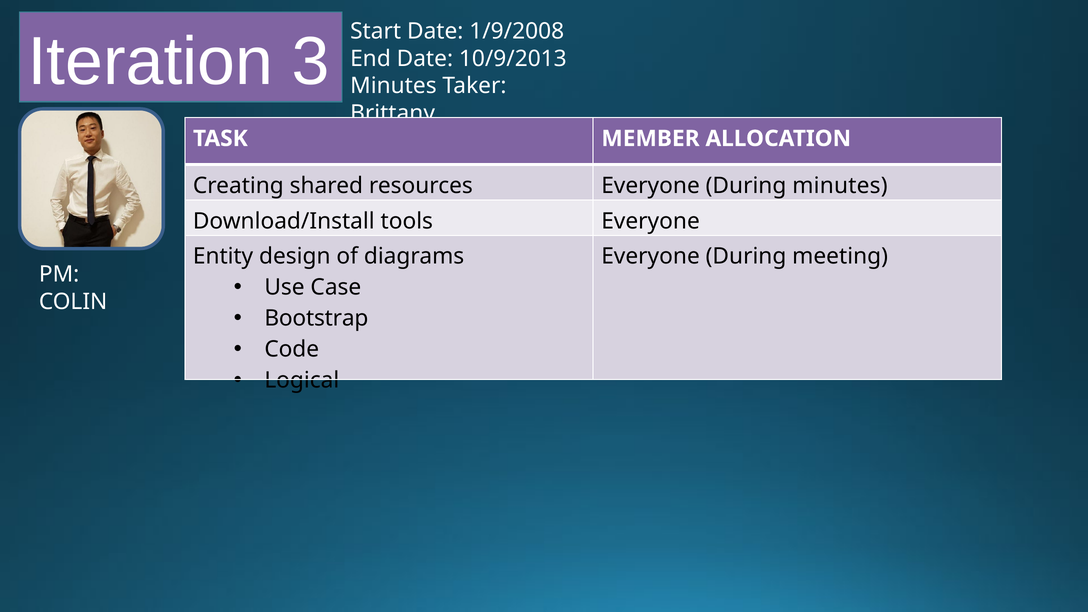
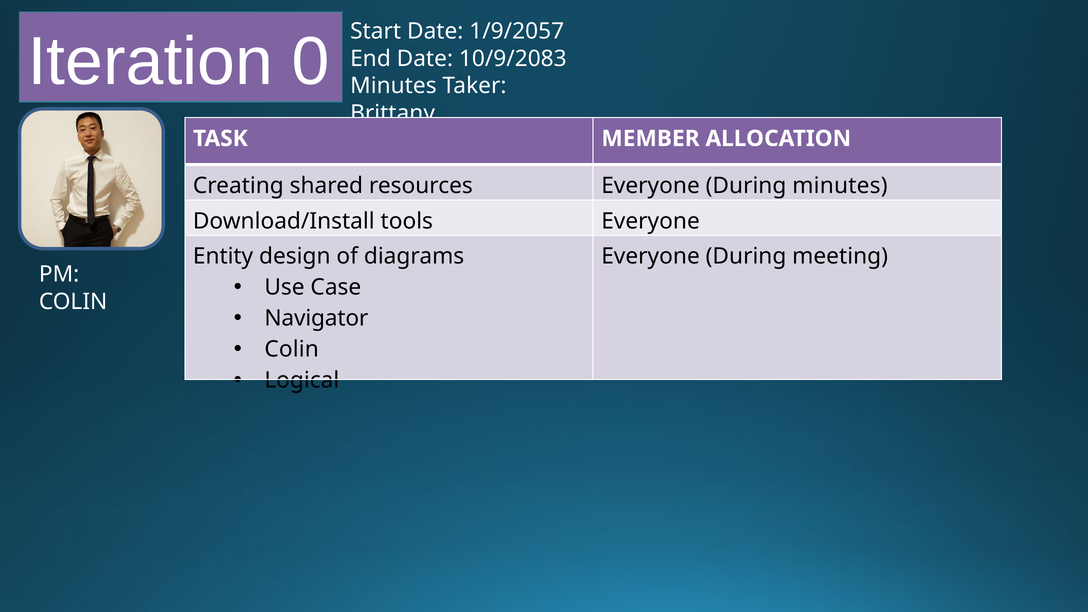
3: 3 -> 0 (311, 62)
1/9/2008: 1/9/2008 -> 1/9/2057 (517, 31)
10/9/2013: 10/9/2013 -> 10/9/2083 (513, 59)
Bootstrap: Bootstrap -> Navigator (316, 318)
Code: Code -> Colin (292, 349)
